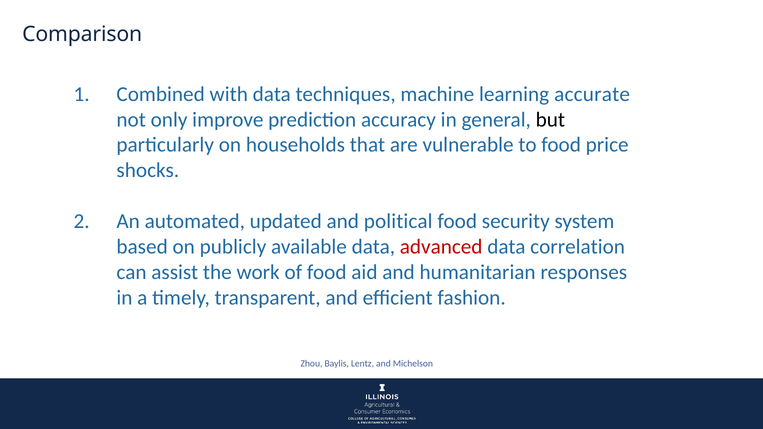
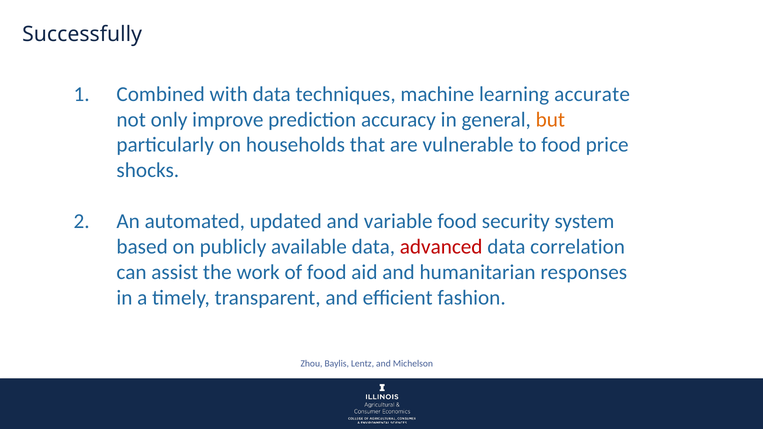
Comparison: Comparison -> Successfully (82, 34)
but colour: black -> orange (550, 120)
political: political -> variable (398, 221)
